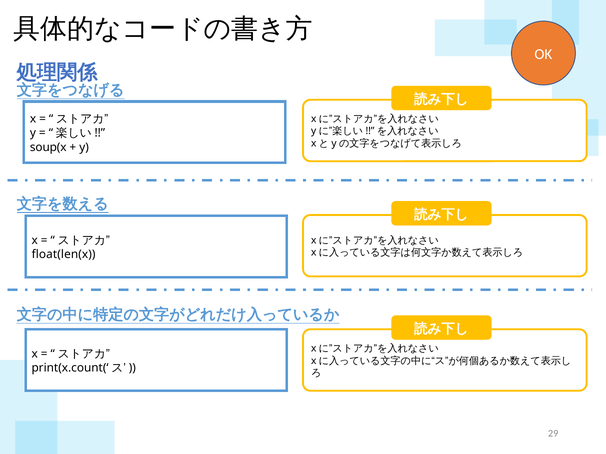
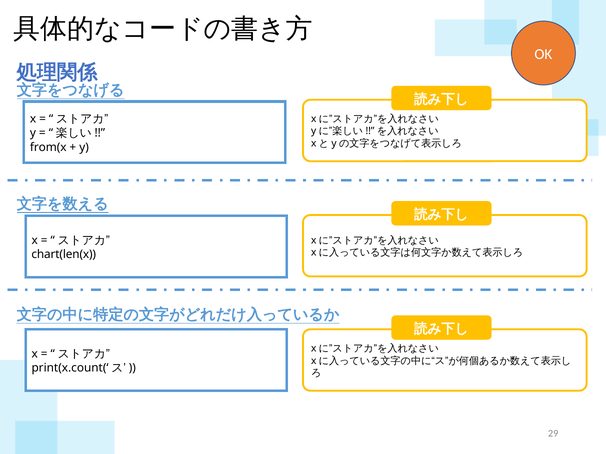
soup(x: soup(x -> from(x (48, 147)
float(len(x: float(len(x -> chart(len(x (64, 255)
